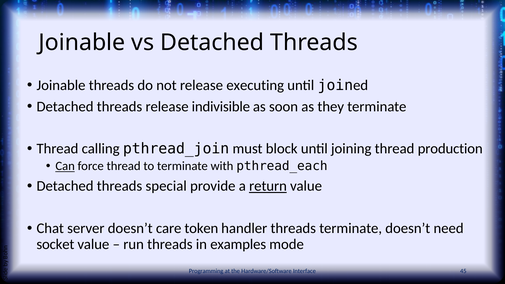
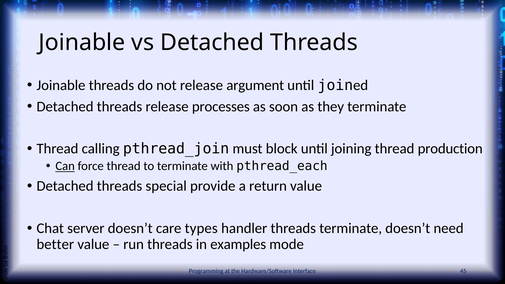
executing: executing -> argument (255, 85)
indivisible: indivisible -> processes (221, 106)
return underline: present -> none (268, 186)
token: token -> types (201, 228)
socket: socket -> better (55, 244)
